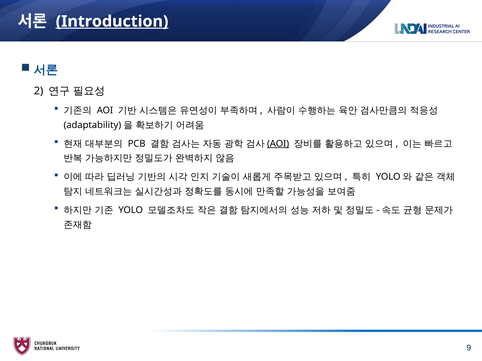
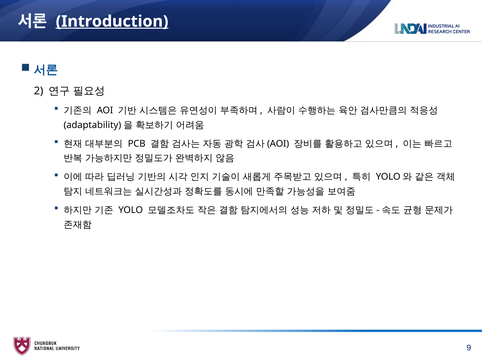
AOI underline: present -> none (278, 144)
